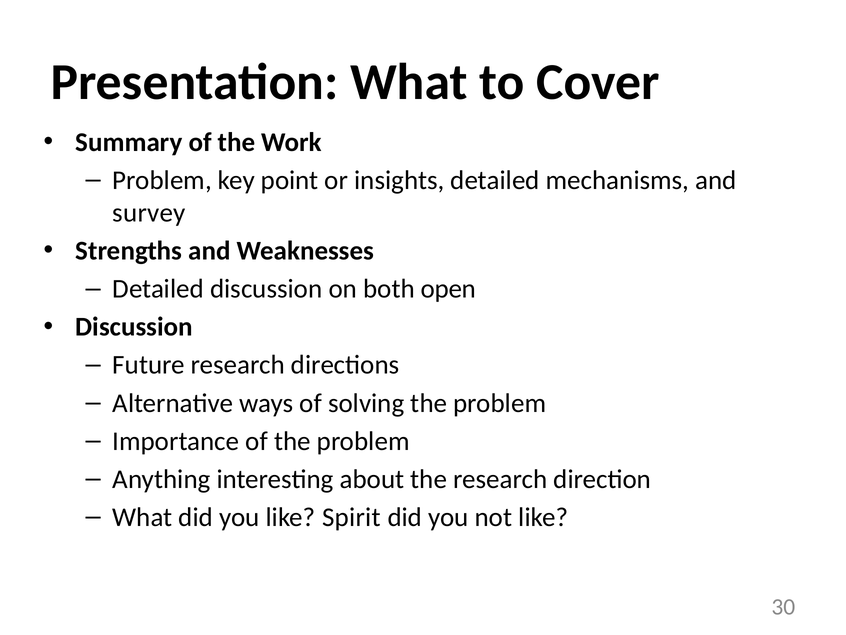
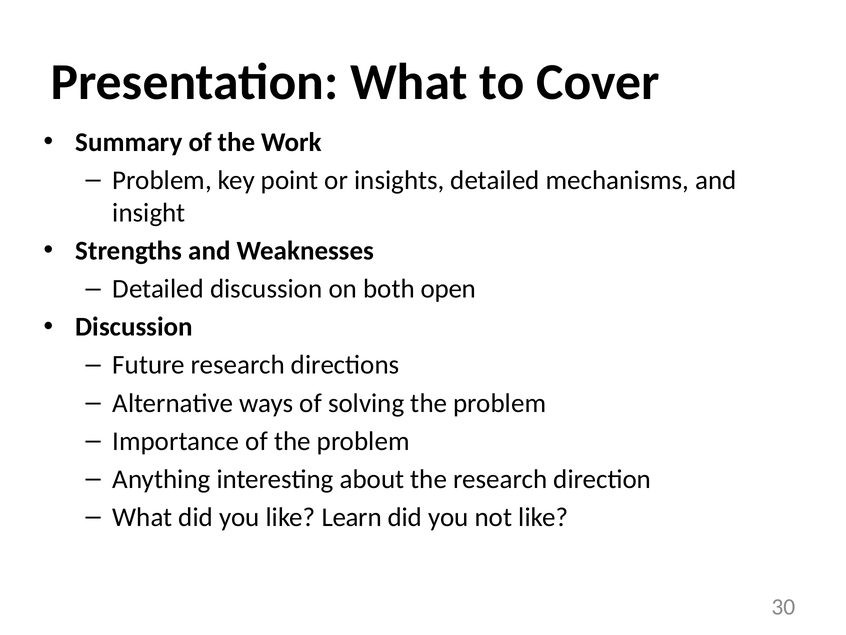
survey: survey -> insight (149, 213)
Spirit: Spirit -> Learn (352, 517)
